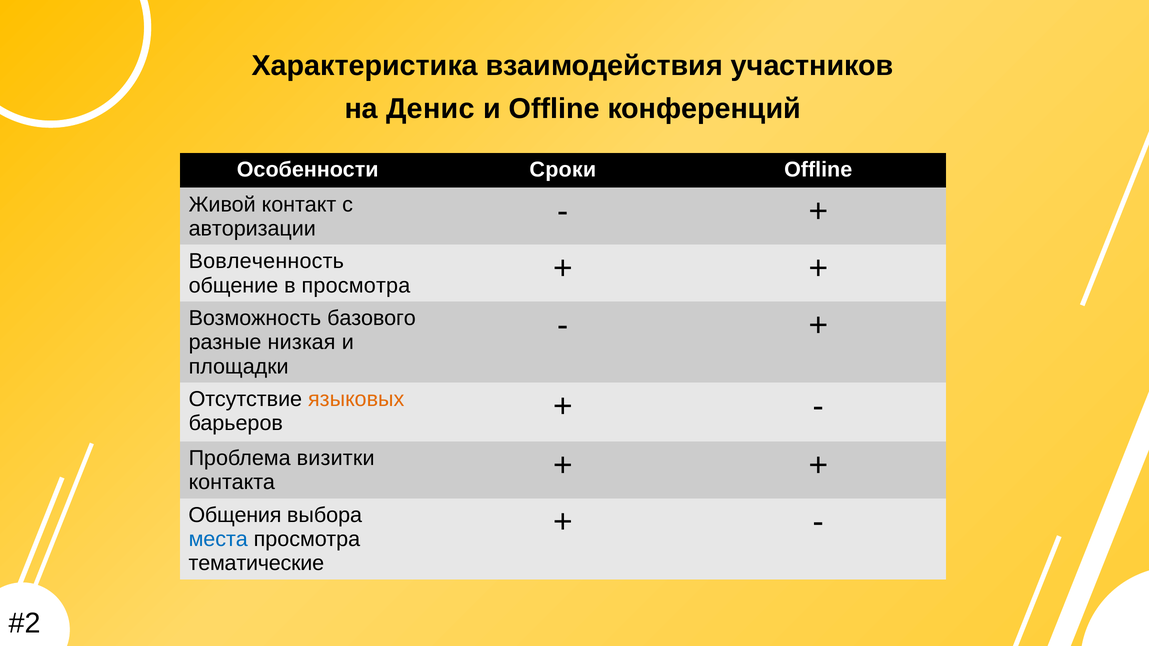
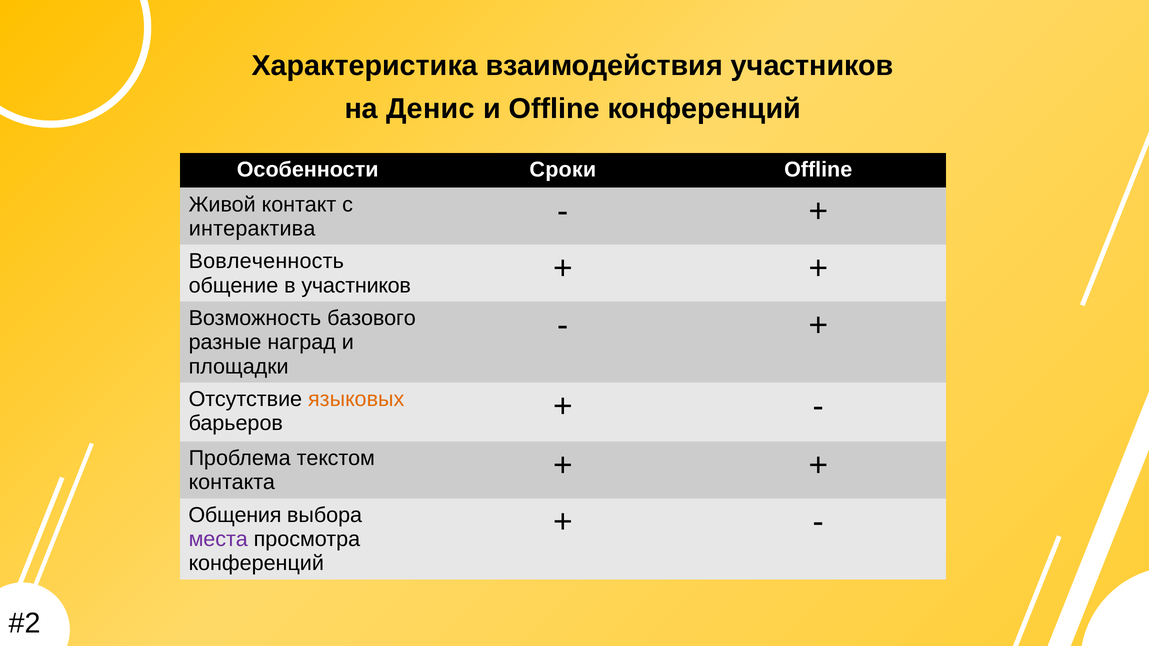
авторизации: авторизации -> интерактива (252, 229)
в просмотра: просмотра -> участников (356, 286)
низкая: низкая -> наград (302, 342)
визитки: визитки -> текстом (336, 458)
места colour: blue -> purple (218, 539)
тематические: тематические -> конференций (256, 564)
